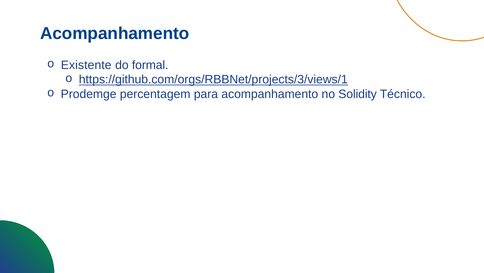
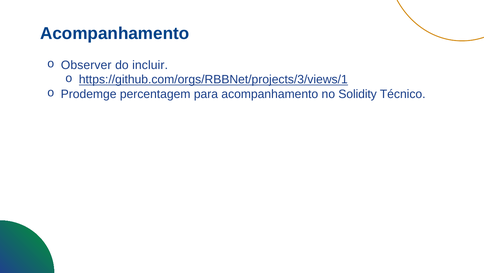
Existente: Existente -> Observer (86, 65)
formal: formal -> incluir (150, 65)
